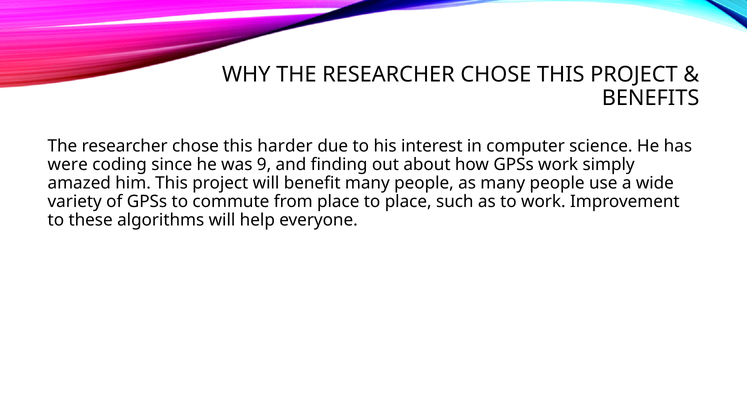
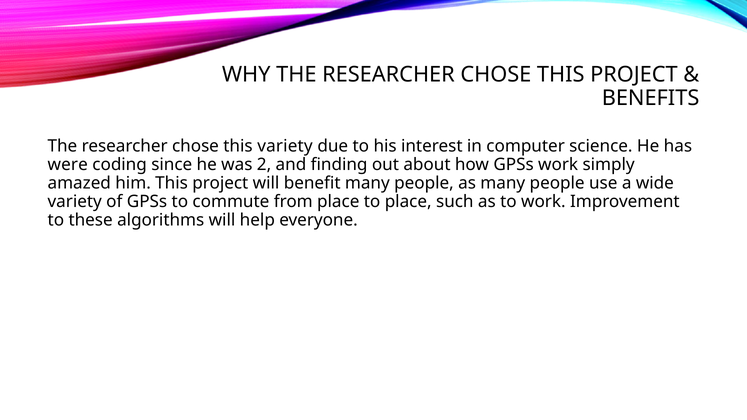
this harder: harder -> variety (285, 146)
9: 9 -> 2 (264, 165)
